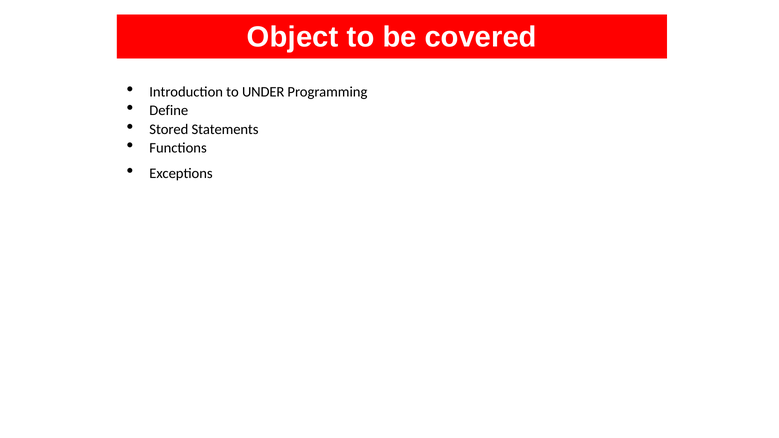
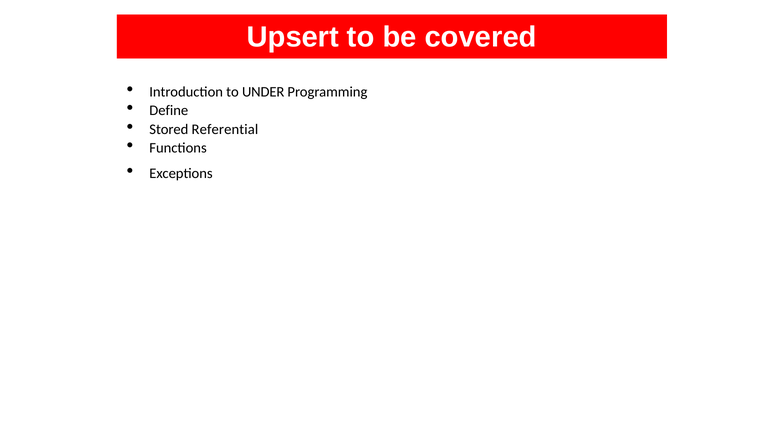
Object: Object -> Upsert (293, 37)
Statements: Statements -> Referential (225, 129)
